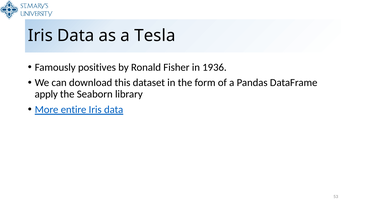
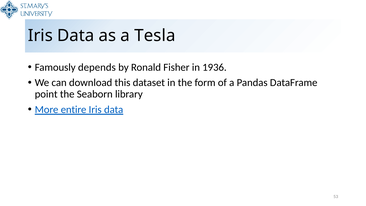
positives: positives -> depends (97, 67)
apply: apply -> point (46, 94)
